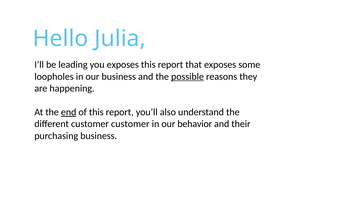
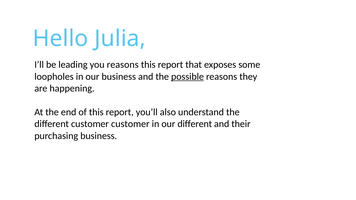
you exposes: exposes -> reasons (123, 65)
end underline: present -> none (69, 112)
our behavior: behavior -> different (195, 124)
